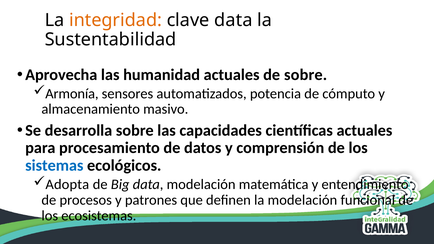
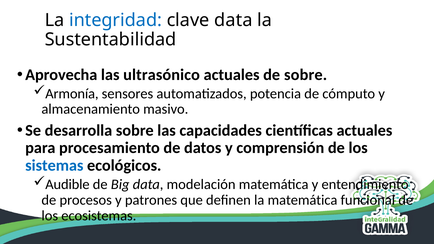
integridad colour: orange -> blue (116, 20)
humanidad: humanidad -> ultrasónico (162, 75)
Adopta: Adopta -> Audible (67, 184)
la modelación: modelación -> matemática (302, 200)
